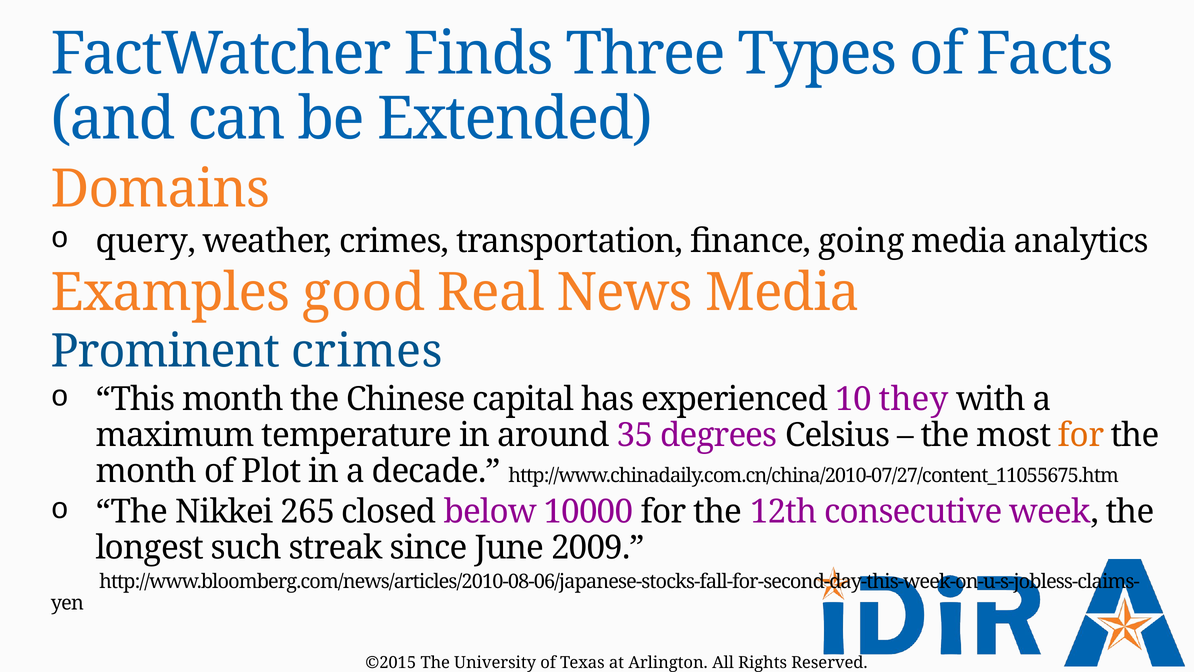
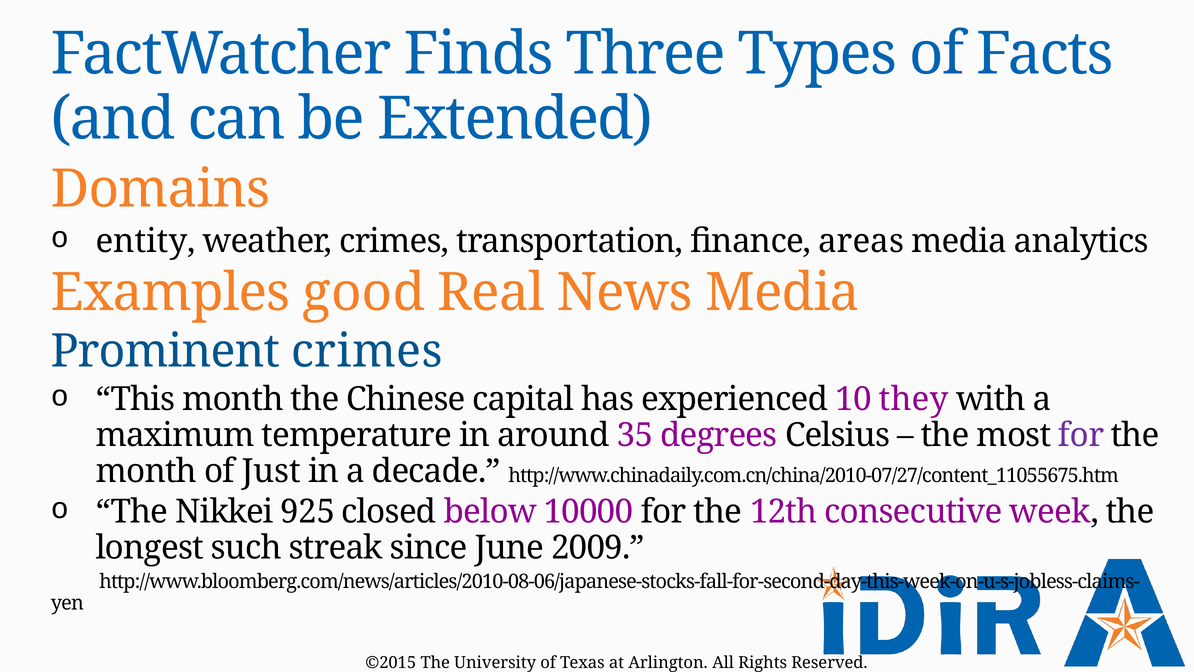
query: query -> entity (146, 241)
going: going -> areas (861, 241)
for colour: orange -> purple (1081, 435)
Plot: Plot -> Just (271, 471)
265: 265 -> 925 (308, 512)
